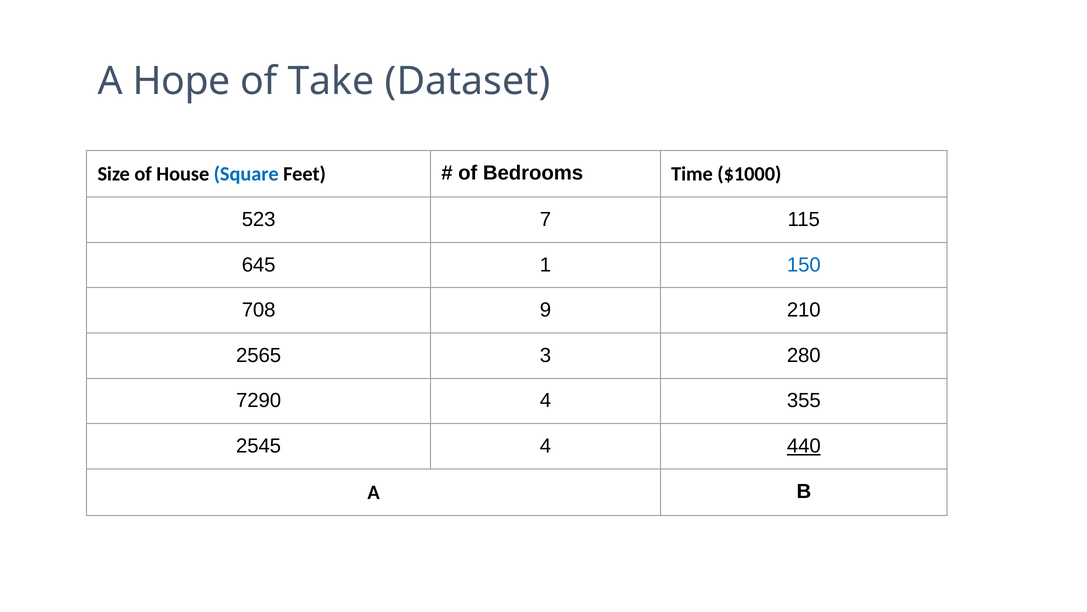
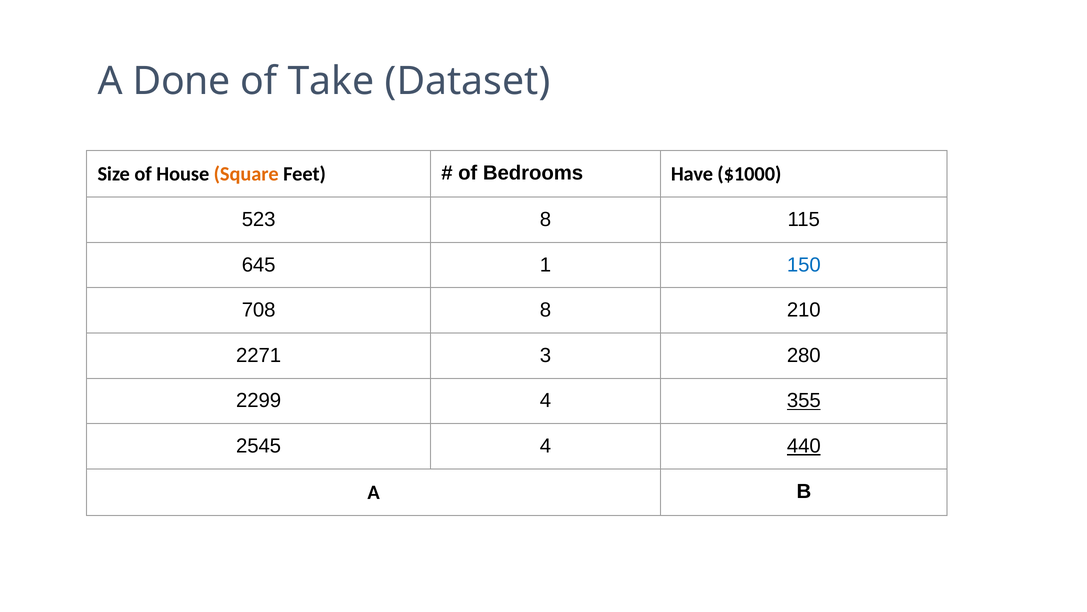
Hope: Hope -> Done (182, 81)
Square colour: blue -> orange (246, 174)
Time: Time -> Have (692, 174)
523 7: 7 -> 8 (545, 219)
708 9: 9 -> 8 (545, 310)
2565: 2565 -> 2271 (259, 355)
7290: 7290 -> 2299 (259, 400)
355 underline: none -> present (804, 400)
